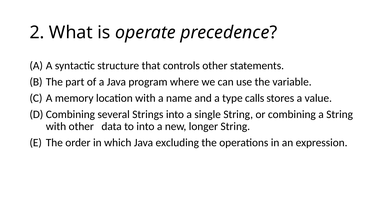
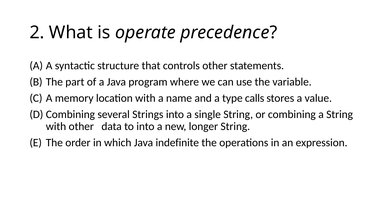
excluding: excluding -> indefinite (177, 143)
